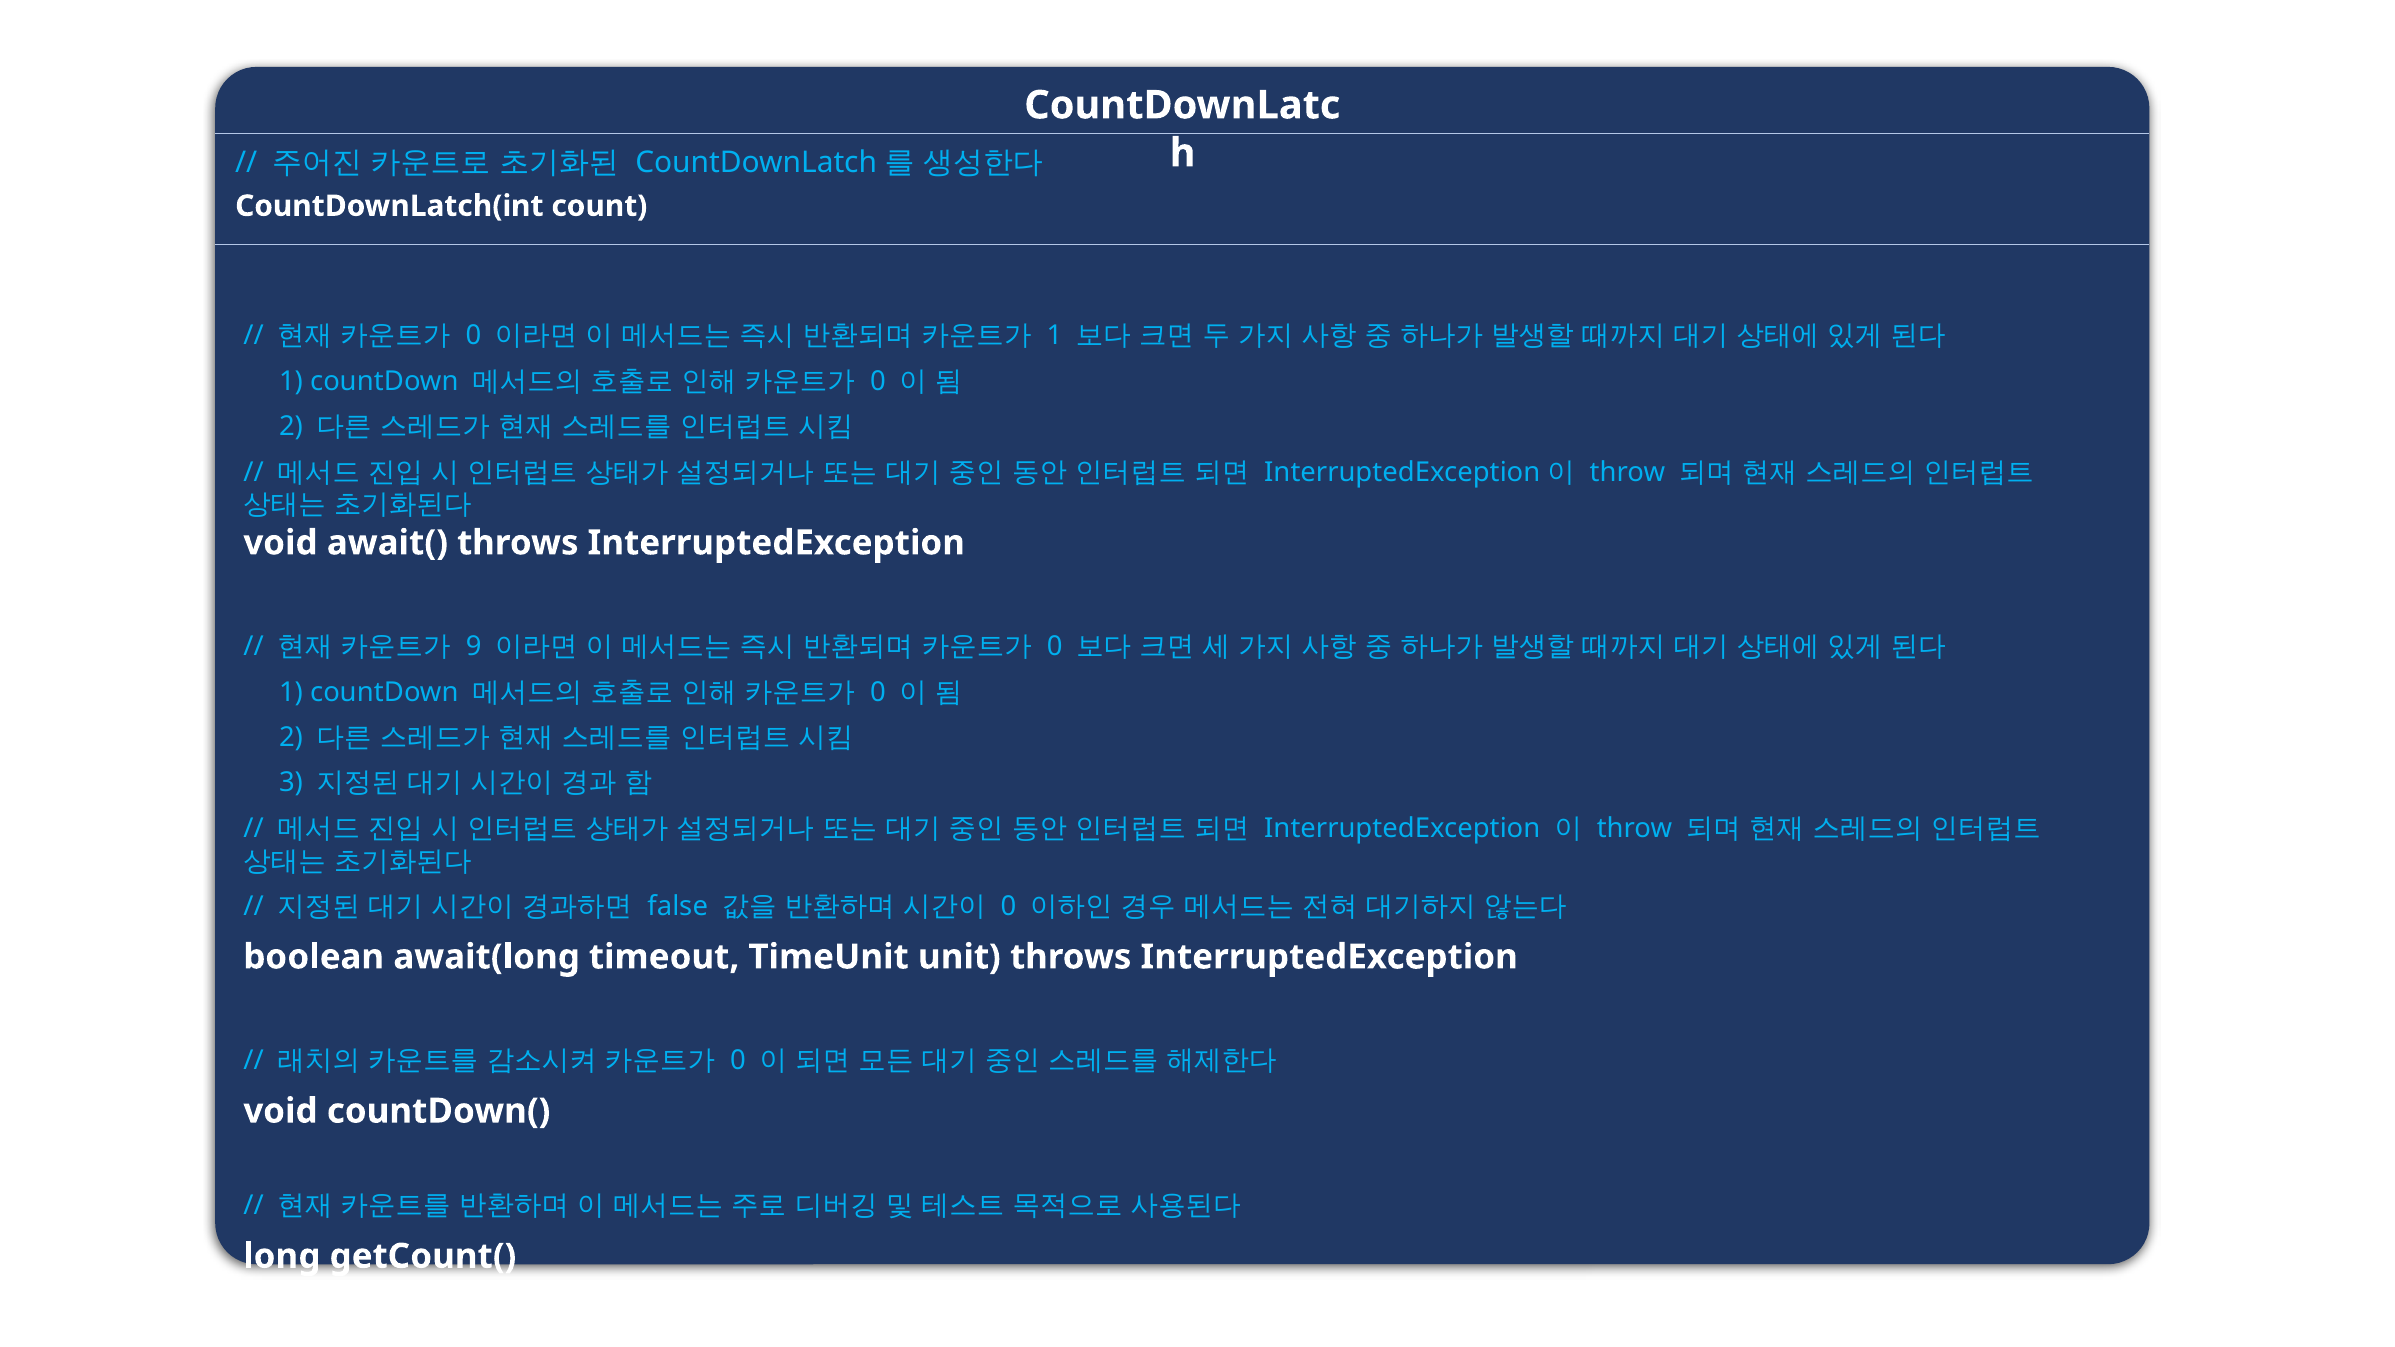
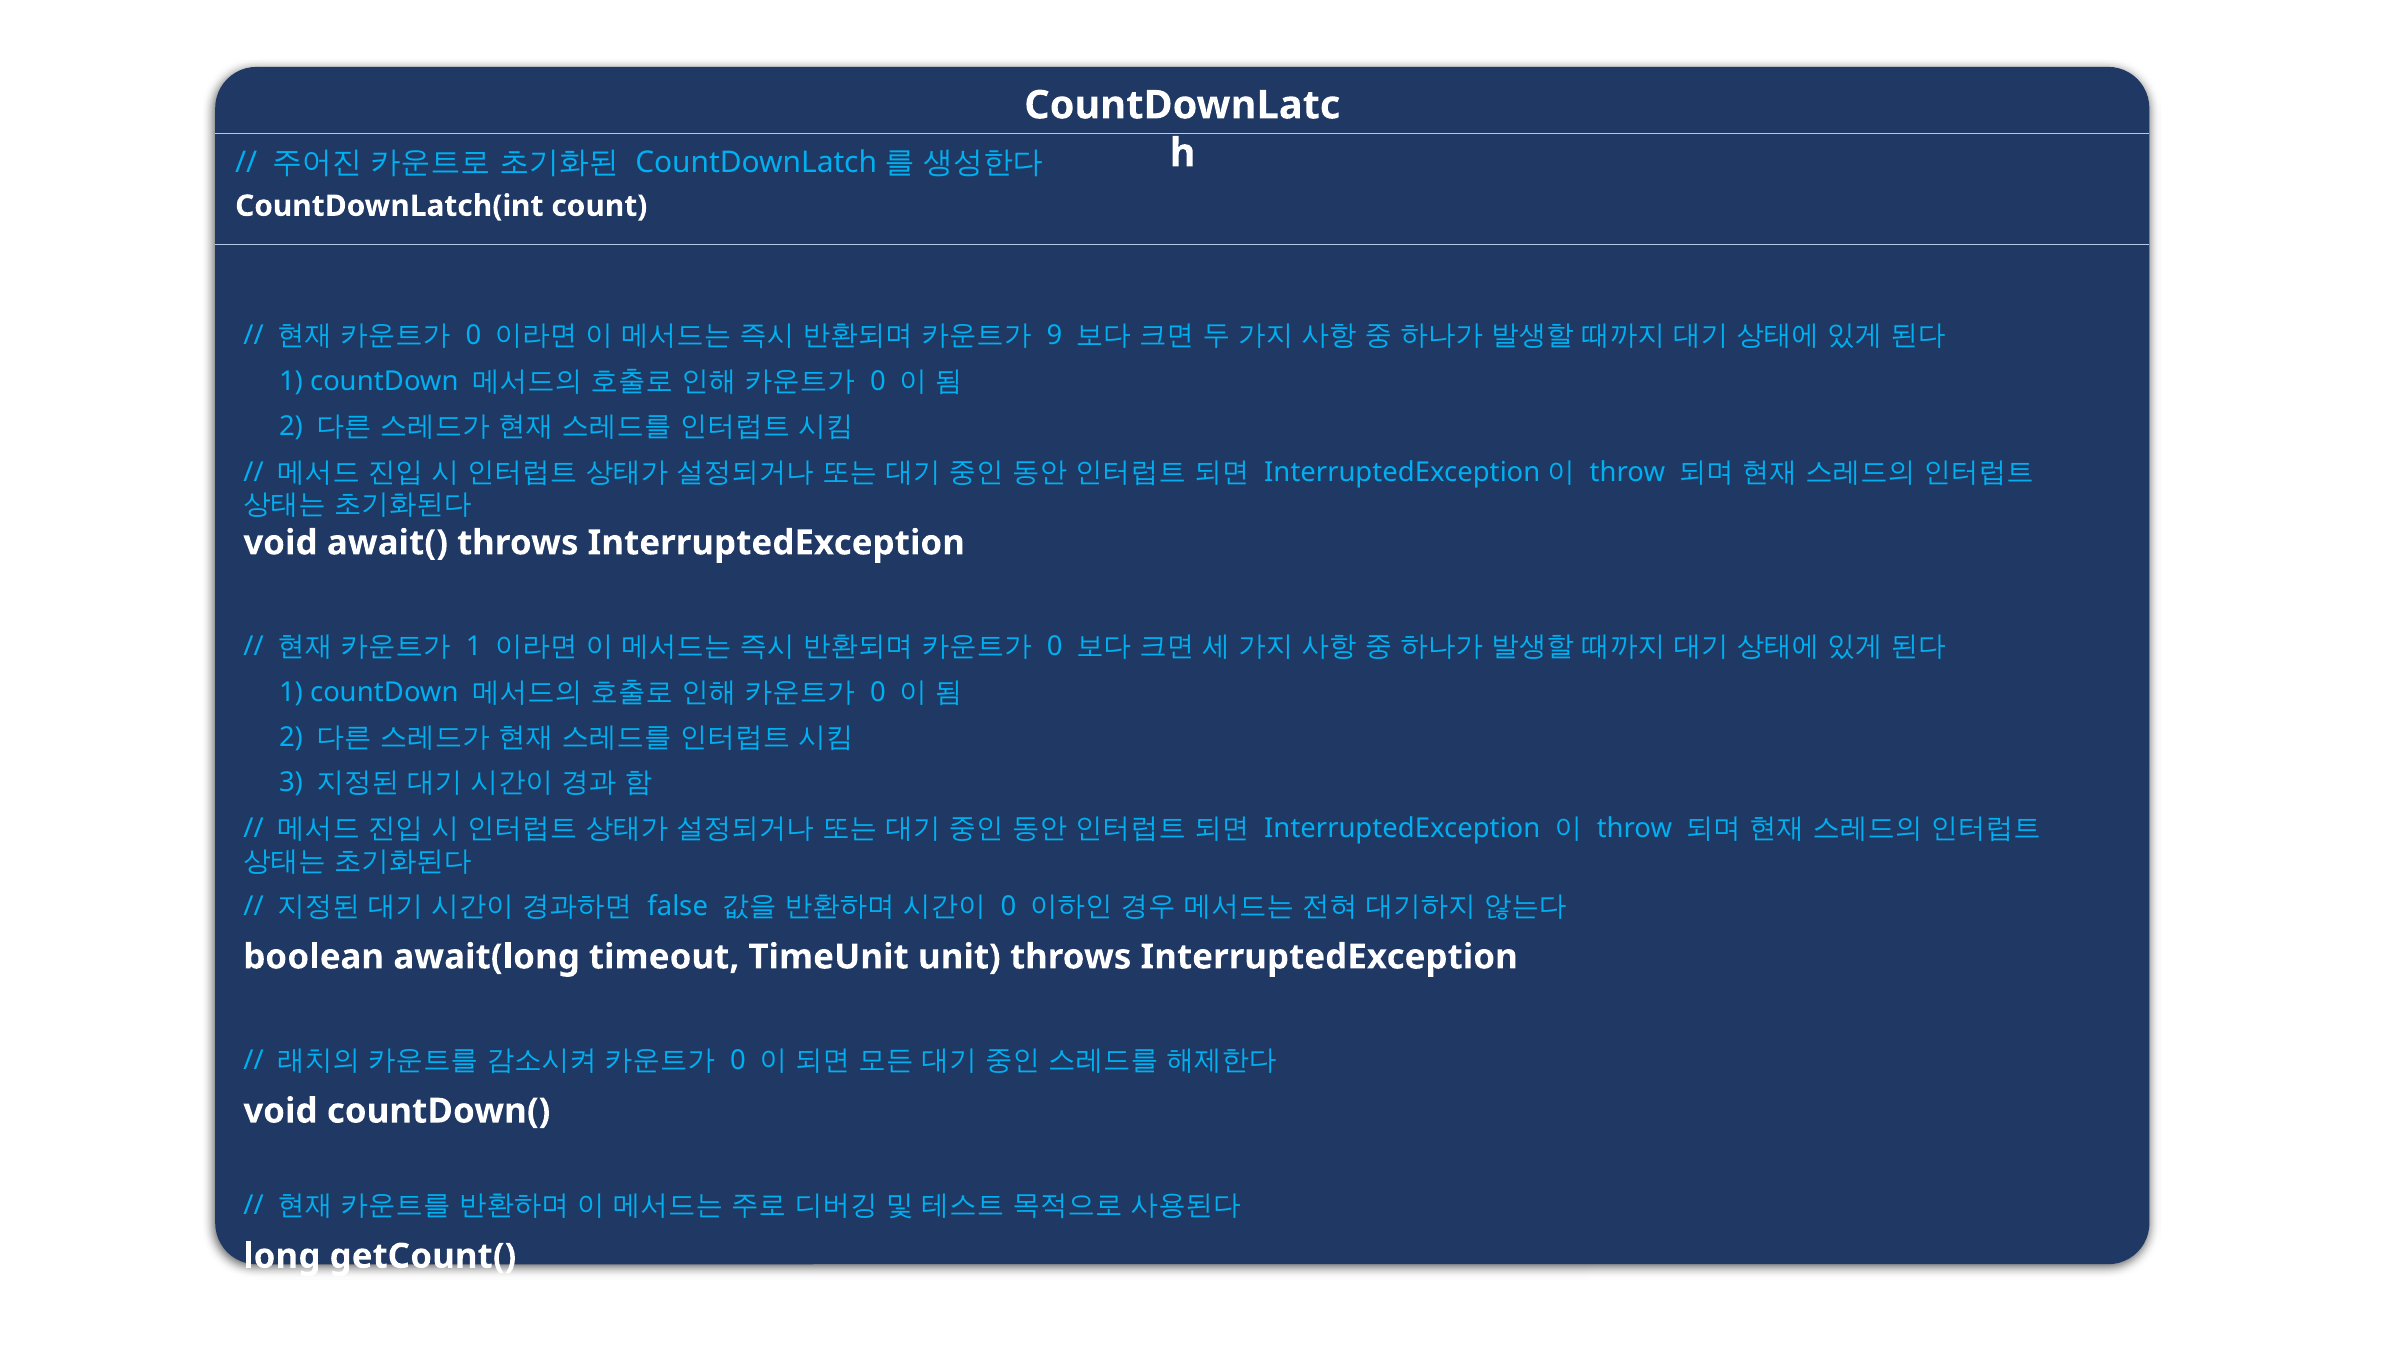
1: 1 -> 9 (1054, 336)
9: 9 -> 1 (474, 647)
